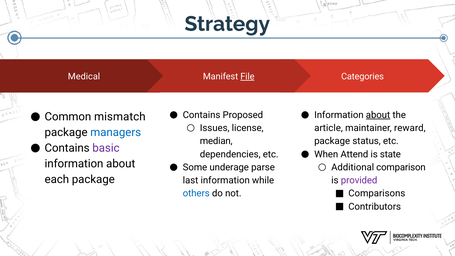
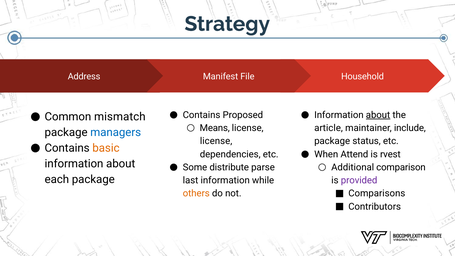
File underline: present -> none (247, 76)
Categories: Categories -> Household (363, 76)
Medical: Medical -> Address (84, 76)
Issues: Issues -> Means (215, 128)
reward: reward -> include (410, 128)
median: median -> license (216, 141)
basic colour: purple -> orange (106, 148)
state: state -> rvest (390, 154)
underage: underage -> distribute (229, 167)
others colour: blue -> orange (196, 193)
